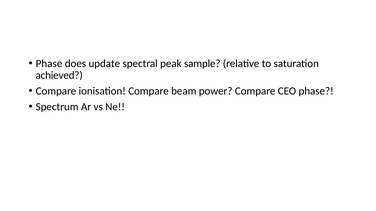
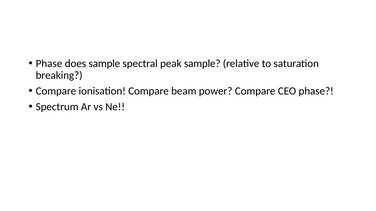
does update: update -> sample (104, 64)
achieved: achieved -> breaking (59, 75)
